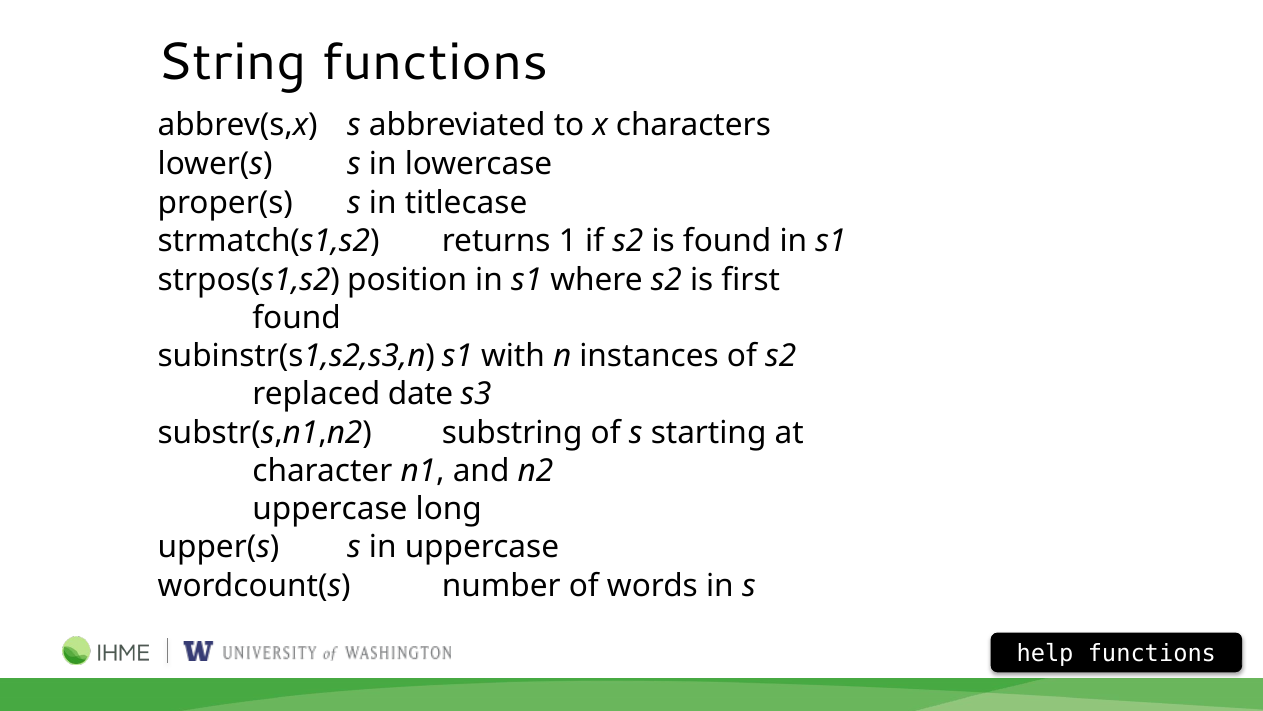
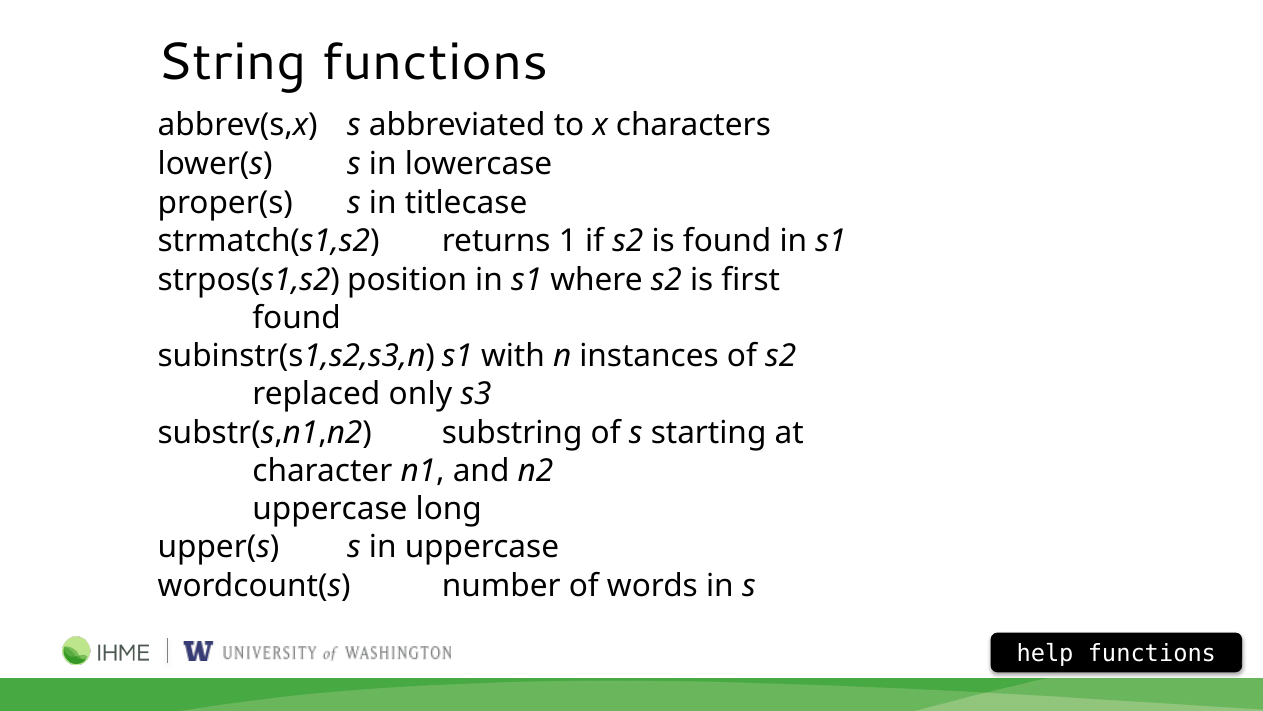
date: date -> only (420, 394)
